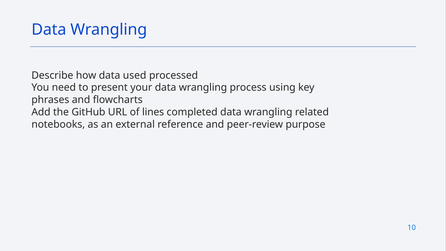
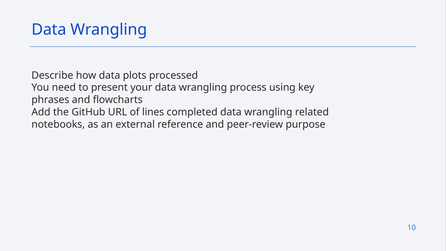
used: used -> plots (135, 75)
